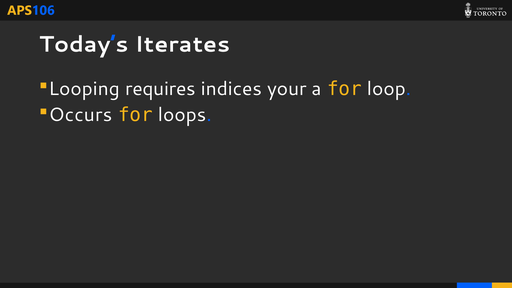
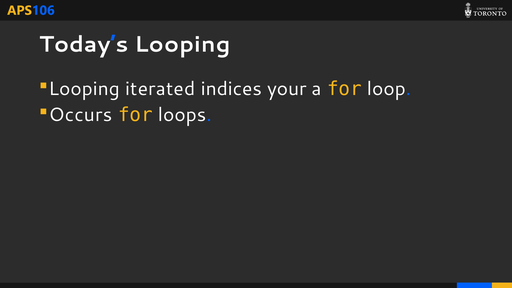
Today’s Iterates: Iterates -> Looping (182, 44)
requires: requires -> iterated (160, 89)
